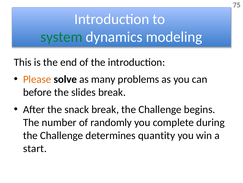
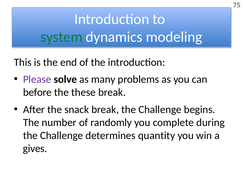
Please colour: orange -> purple (37, 79)
slides: slides -> these (84, 92)
start: start -> gives (35, 148)
